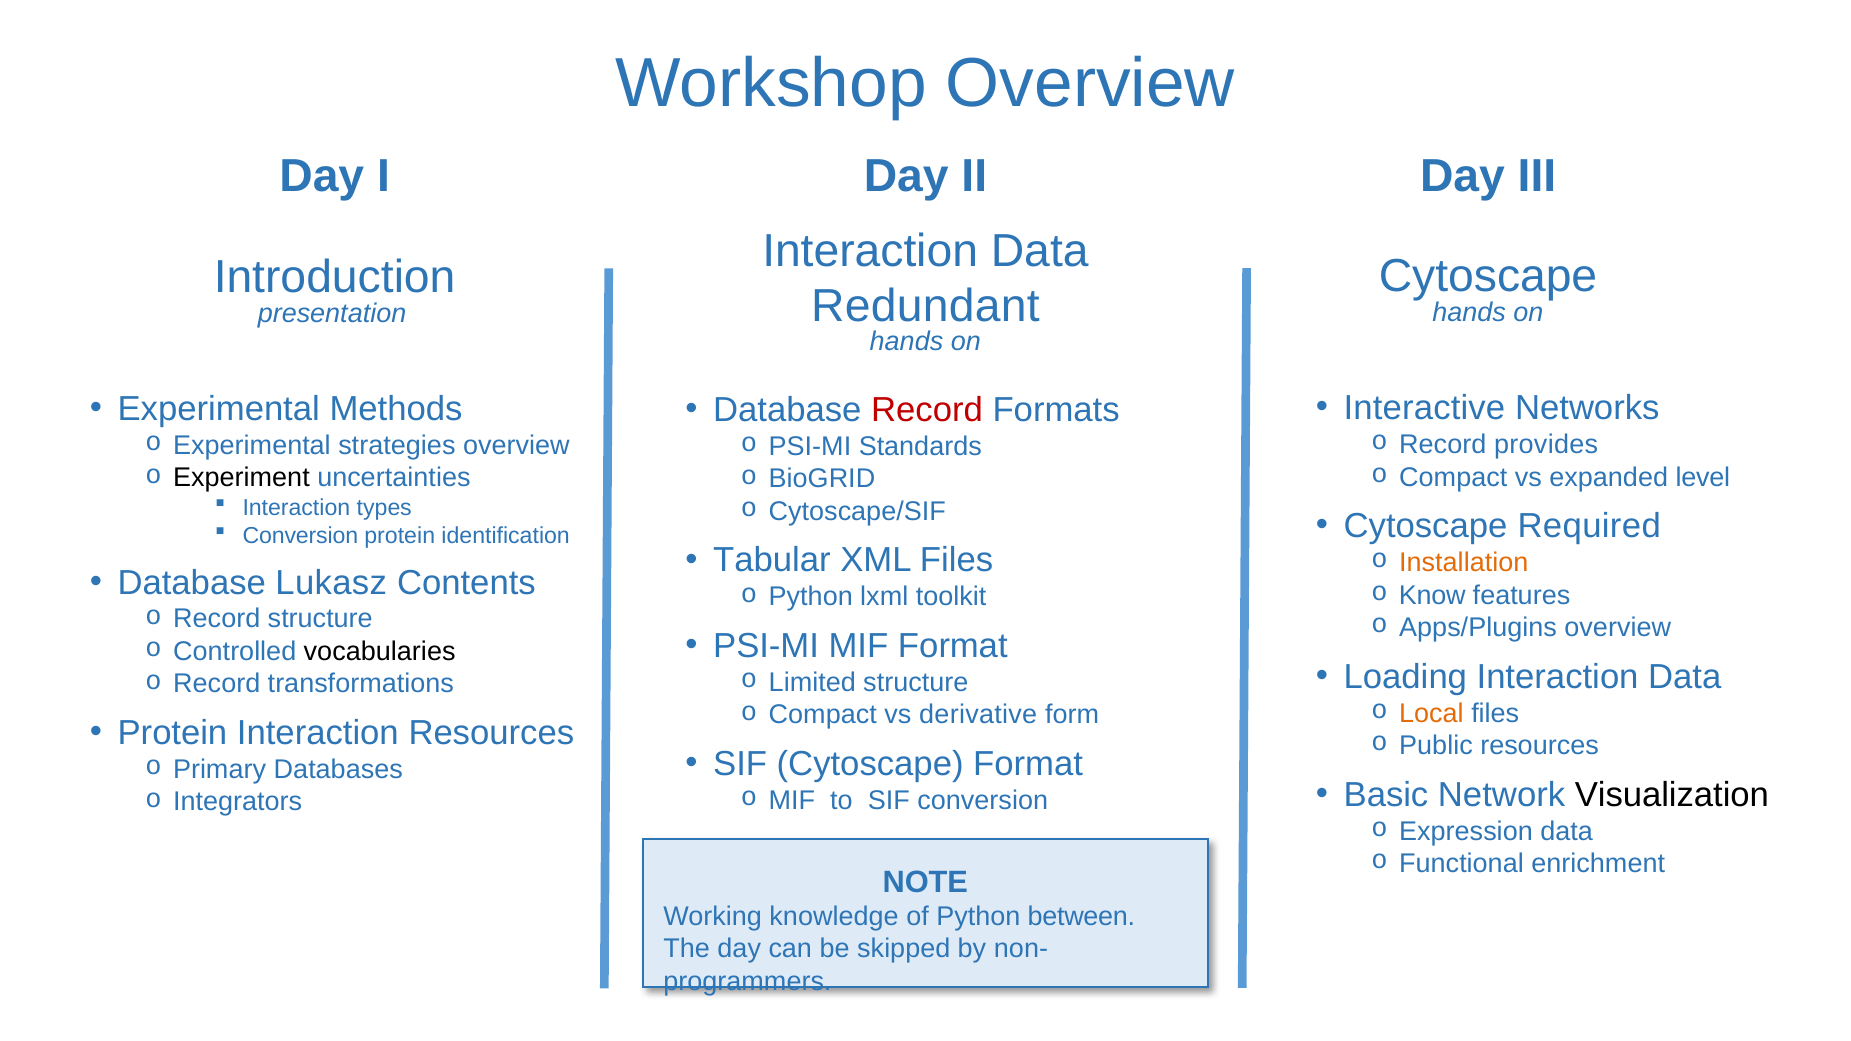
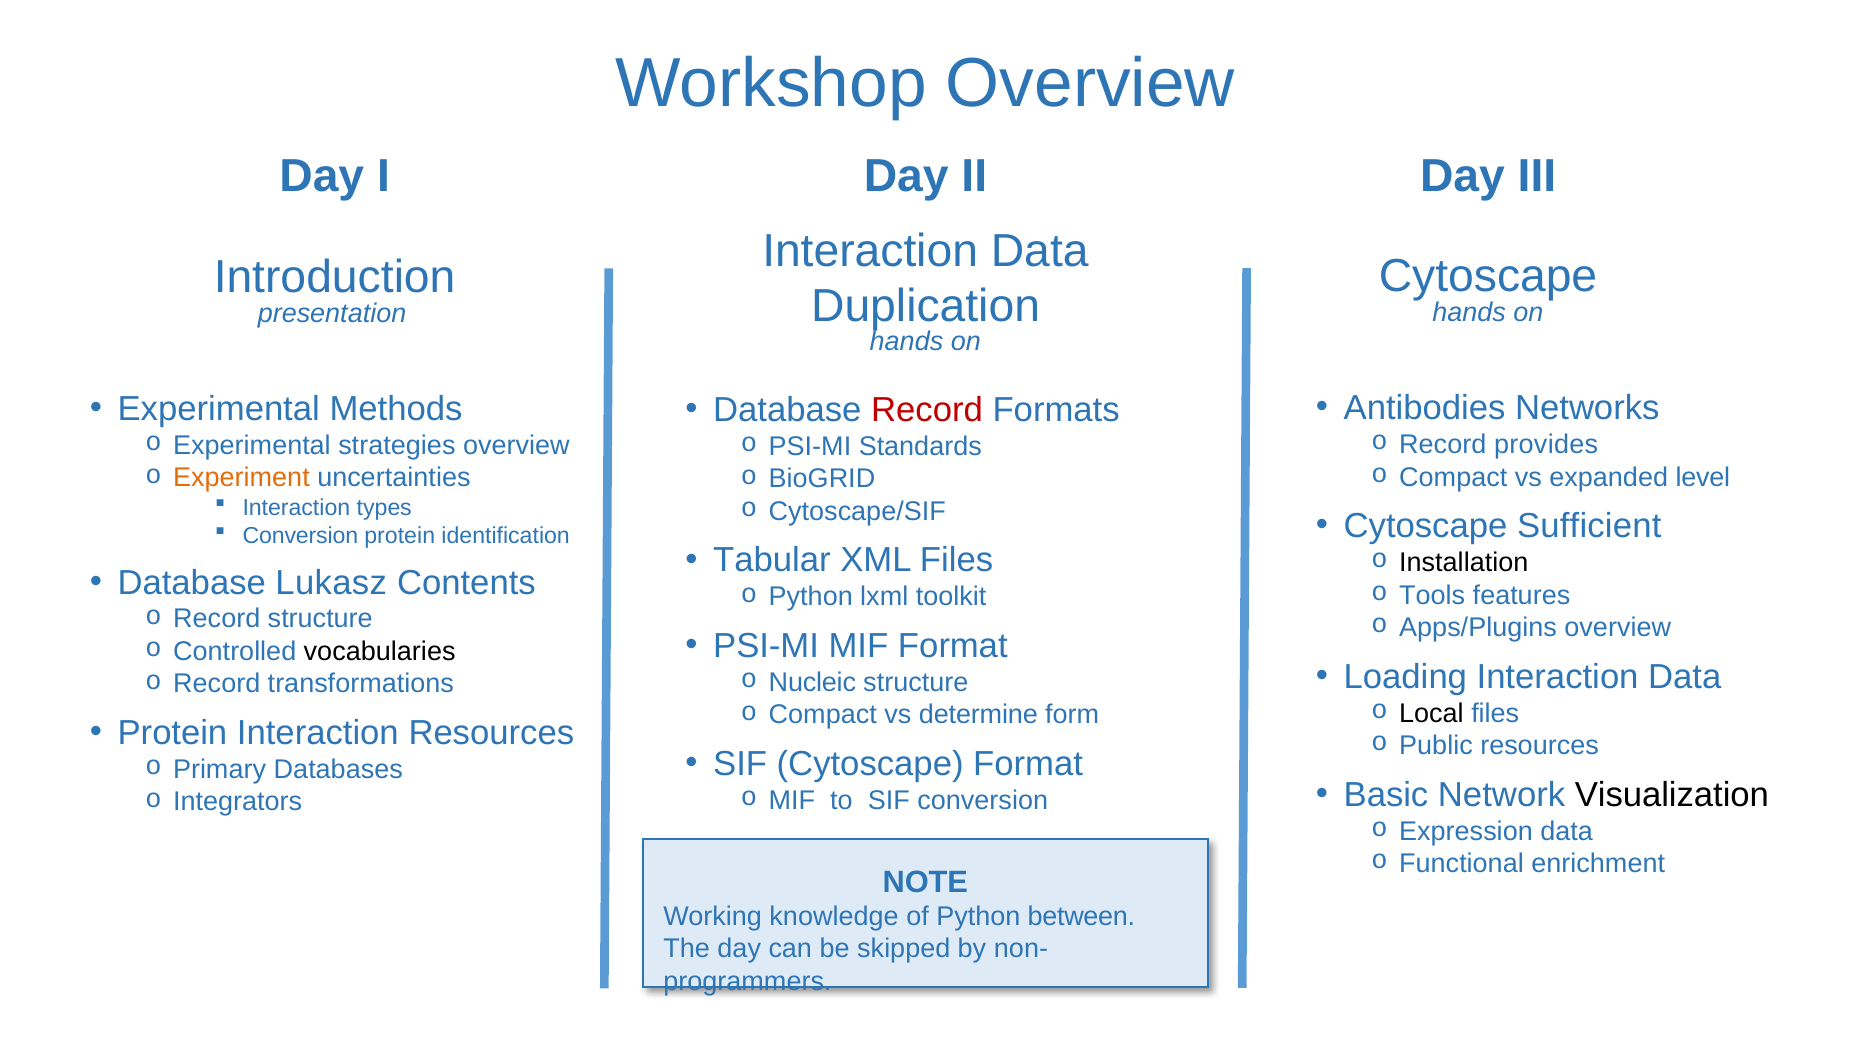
Redundant: Redundant -> Duplication (926, 306)
Interactive: Interactive -> Antibodies (1425, 408)
Experiment colour: black -> orange (241, 478)
Required: Required -> Sufficient (1589, 526)
Installation colour: orange -> black (1464, 563)
Know: Know -> Tools (1432, 595)
Limited: Limited -> Nucleic (812, 683)
Local colour: orange -> black (1431, 713)
derivative: derivative -> determine (978, 715)
